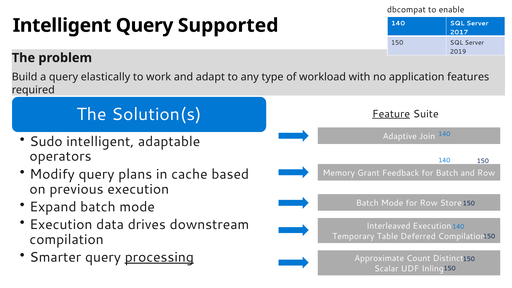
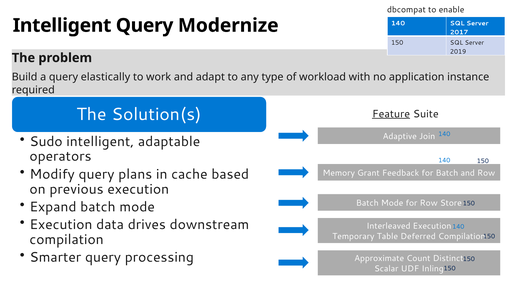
Supported: Supported -> Modernize (228, 25)
features: features -> instance (468, 77)
processing underline: present -> none (159, 257)
